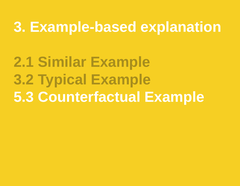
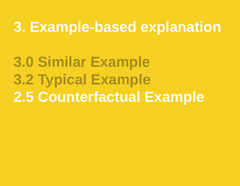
2.1: 2.1 -> 3.0 (24, 62)
5.3: 5.3 -> 2.5 (24, 97)
